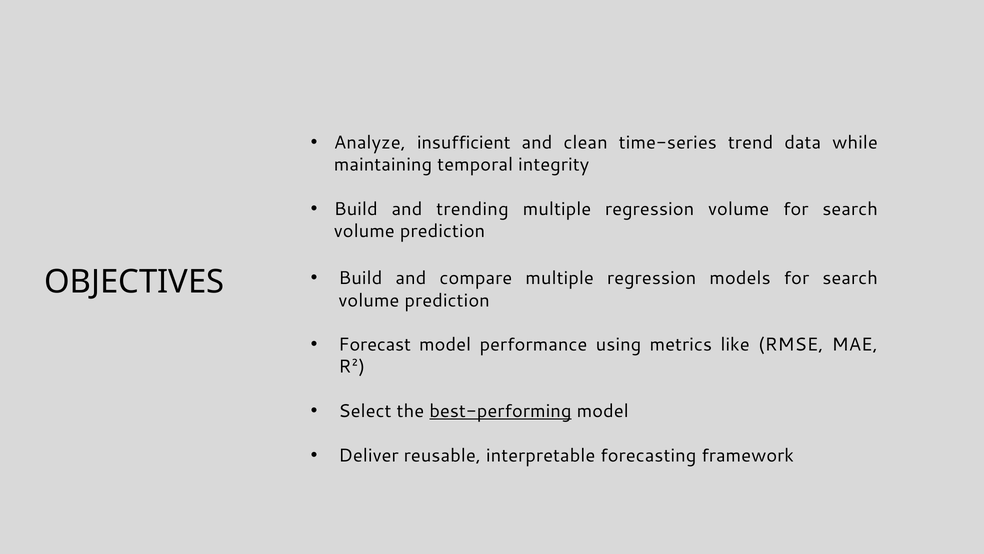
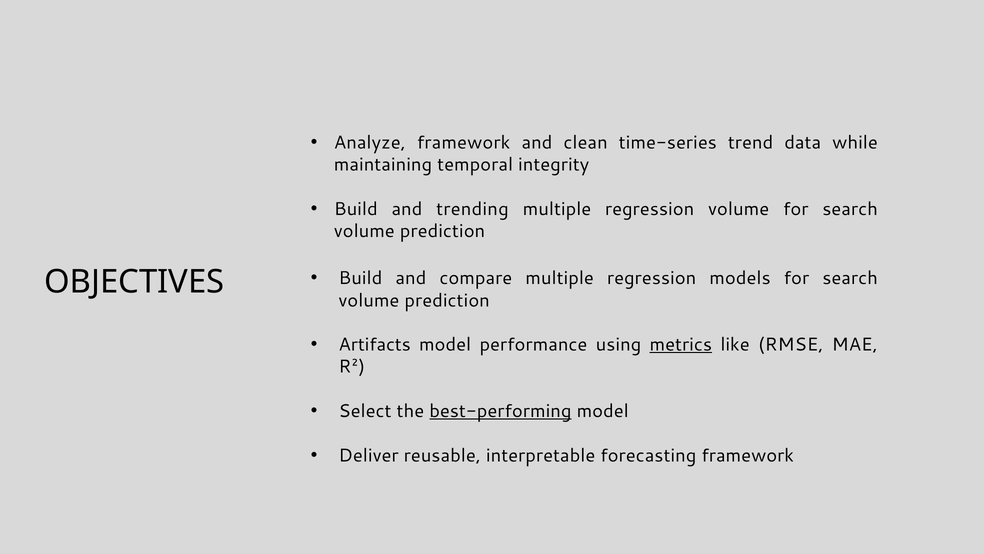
Analyze insufficient: insufficient -> framework (464, 142)
Forecast: Forecast -> Artifacts (375, 344)
metrics underline: none -> present (681, 344)
